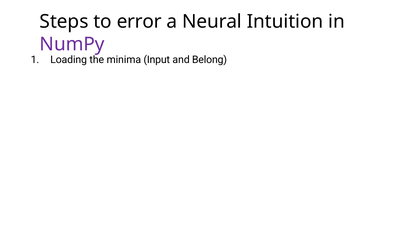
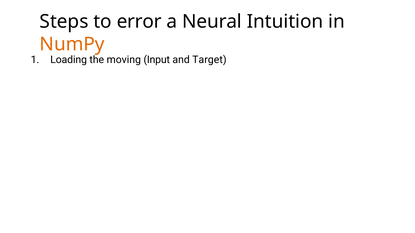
NumPy colour: purple -> orange (72, 44)
minima: minima -> moving (124, 60)
Belong: Belong -> Target (209, 60)
